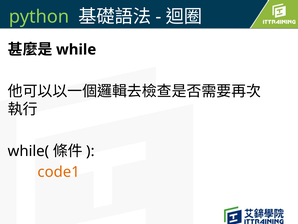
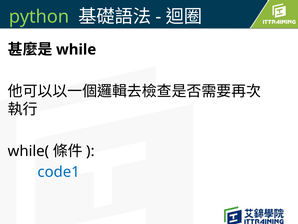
code1 colour: orange -> blue (59, 172)
